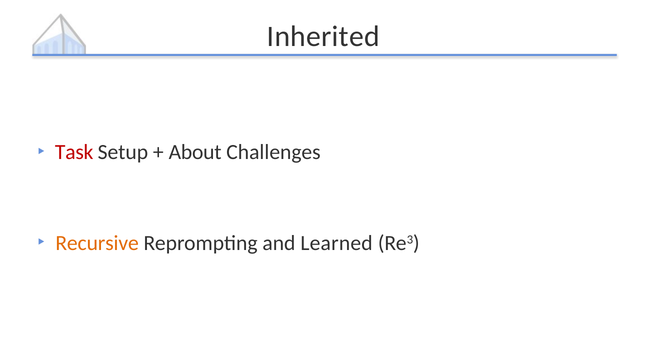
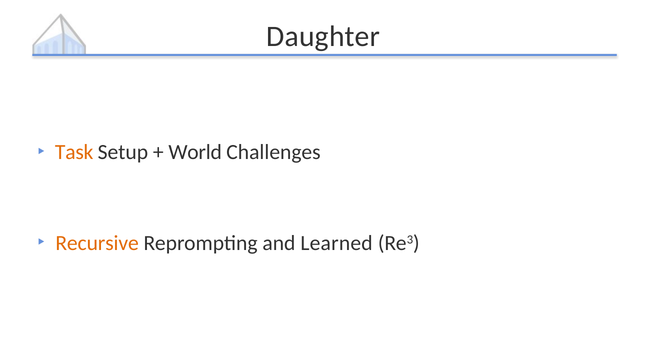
Inherited: Inherited -> Daughter (323, 37)
Task colour: red -> orange (74, 152)
About: About -> World (195, 152)
